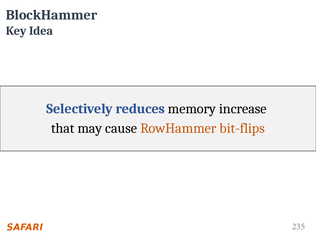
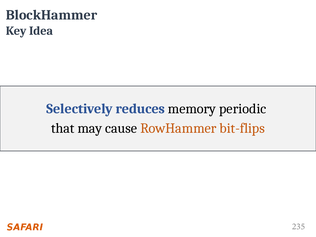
increase: increase -> periodic (243, 109)
